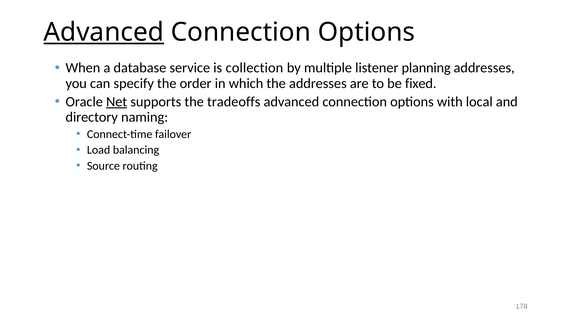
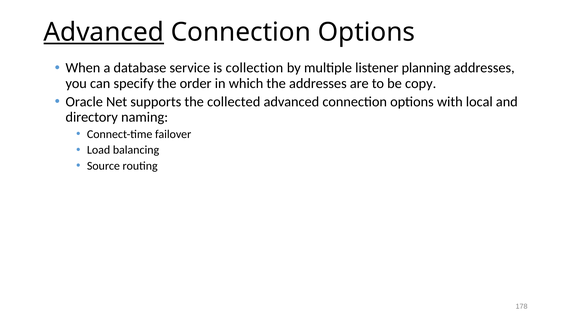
fixed: fixed -> copy (421, 83)
Net underline: present -> none (117, 102)
tradeoffs: tradeoffs -> collected (234, 102)
